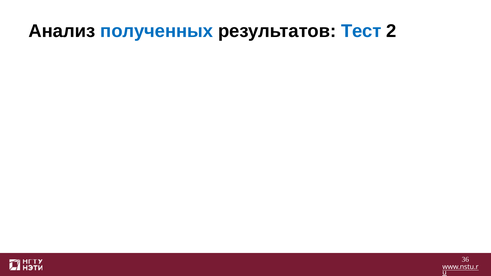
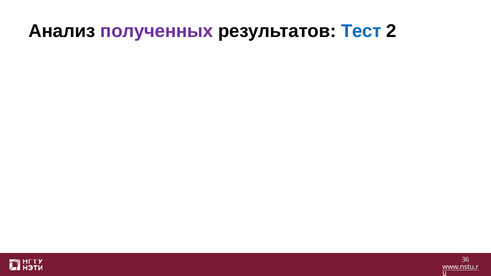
полученных colour: blue -> purple (157, 31)
